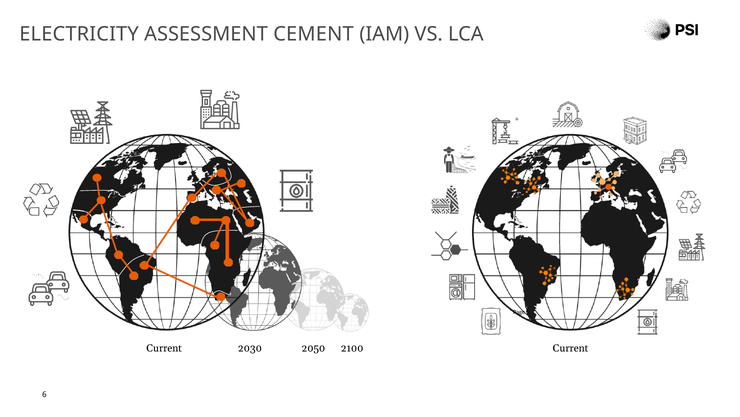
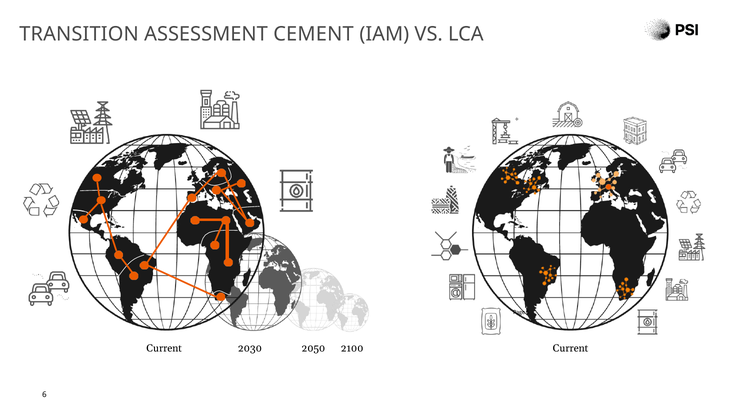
ELECTRICITY: ELECTRICITY -> TRANSITION (79, 34)
